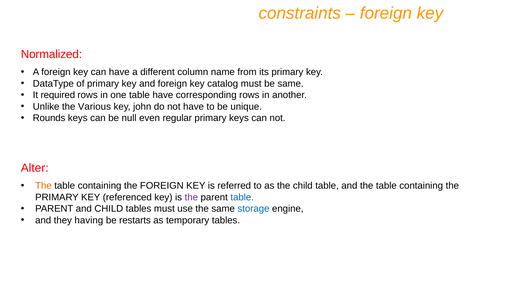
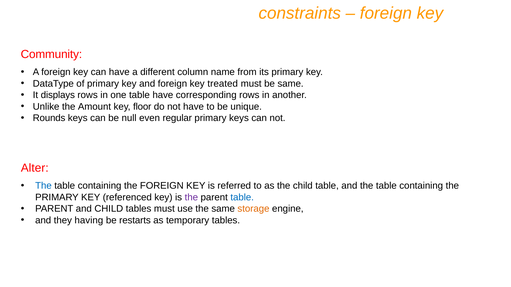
Normalized: Normalized -> Community (51, 55)
catalog: catalog -> treated (223, 84)
required: required -> displays (58, 95)
Various: Various -> Amount (94, 107)
john: john -> floor (142, 107)
The colour: orange -> blue (43, 186)
storage colour: blue -> orange (253, 209)
